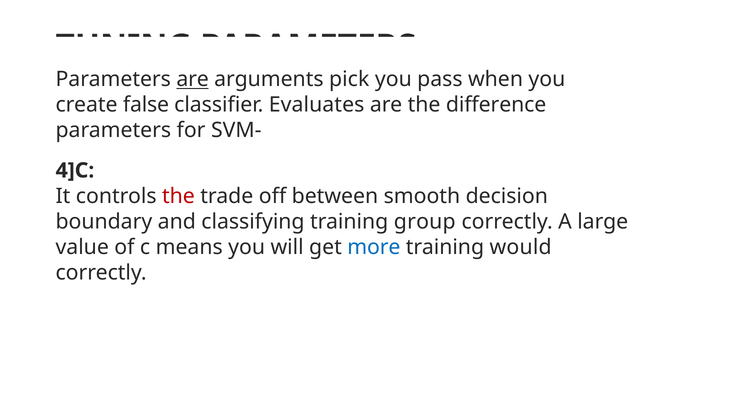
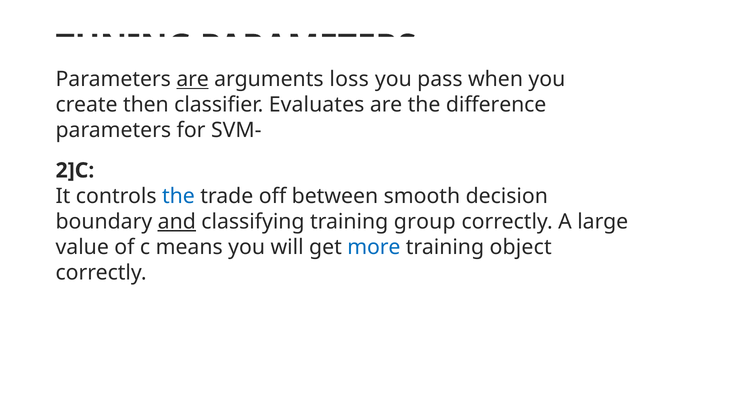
pick: pick -> loss (349, 79)
false: false -> then (146, 105)
4]C: 4]C -> 2]C (75, 171)
the colour: red -> blue (178, 196)
and underline: none -> present (177, 222)
would: would -> object (521, 247)
